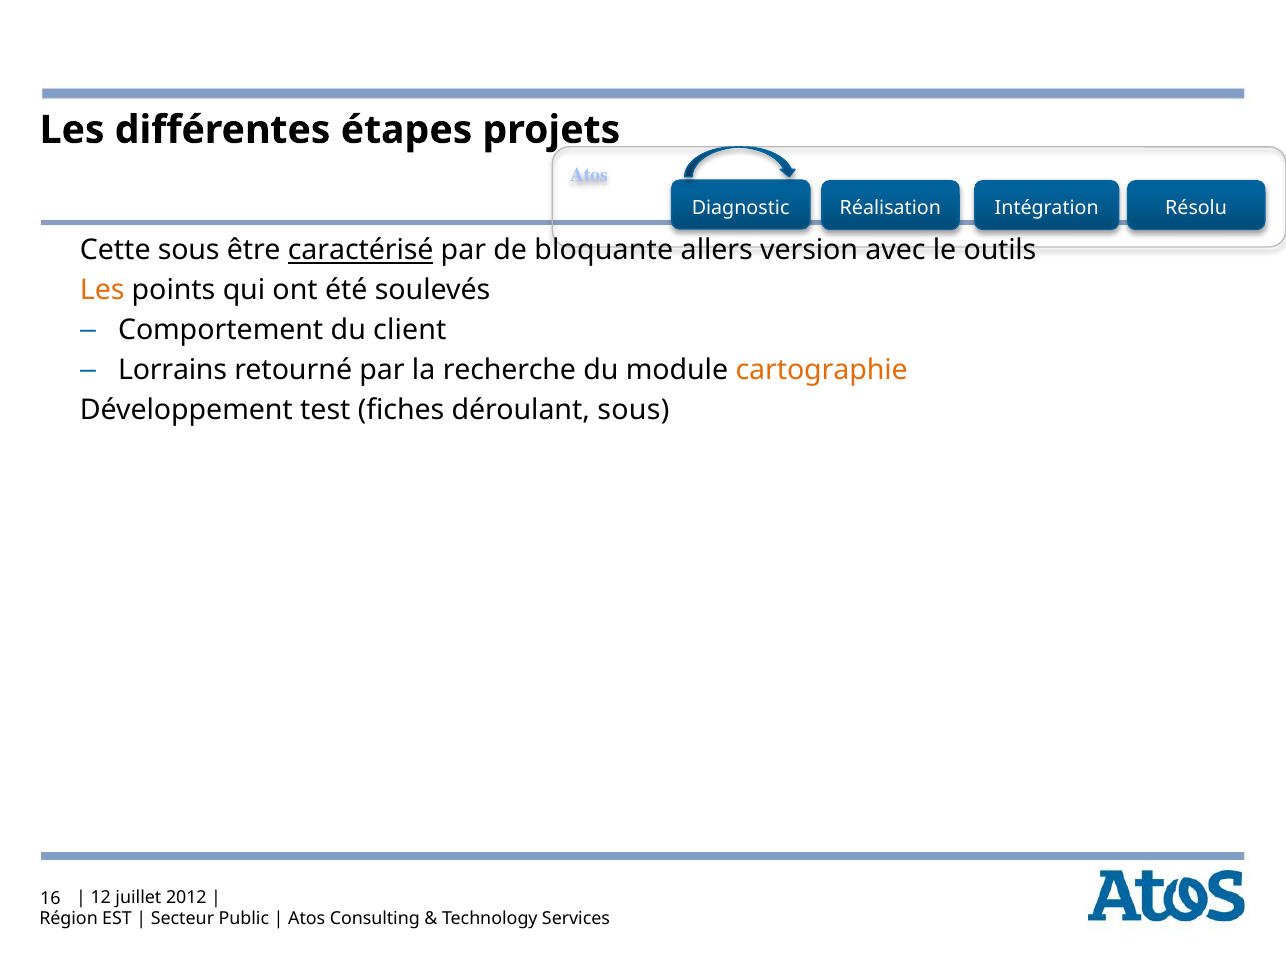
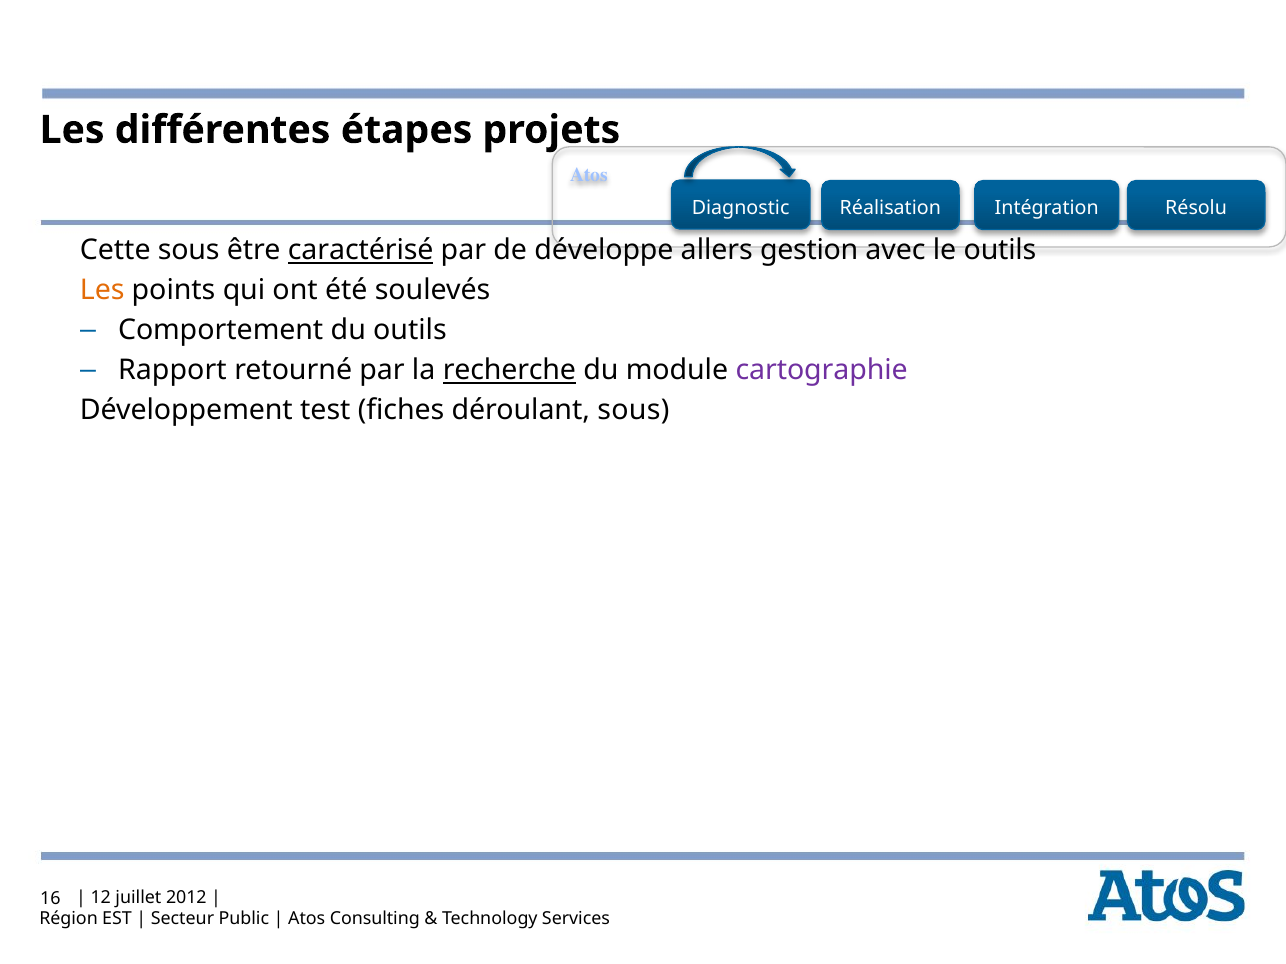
bloquante: bloquante -> développe (604, 251)
version: version -> gestion (809, 251)
du client: client -> outils (410, 331)
Lorrains: Lorrains -> Rapport (172, 371)
recherche underline: none -> present (509, 371)
cartographie colour: orange -> purple (822, 371)
